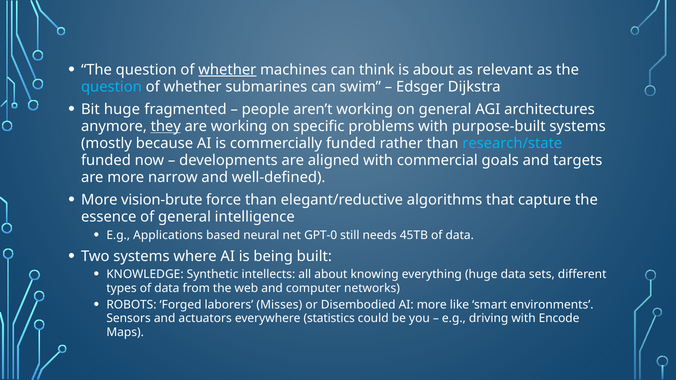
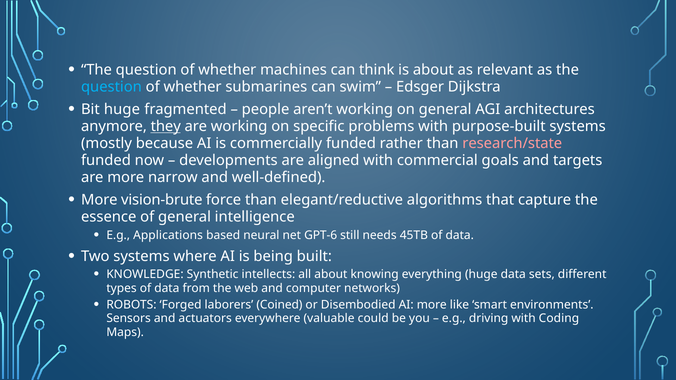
whether underline: present -> none (227, 70)
research/state colour: light blue -> pink (512, 143)
GPT-0: GPT-0 -> GPT-6 (321, 235)
Misses: Misses -> Coined (279, 305)
statistics: statistics -> valuable (329, 319)
Encode: Encode -> Coding (559, 319)
